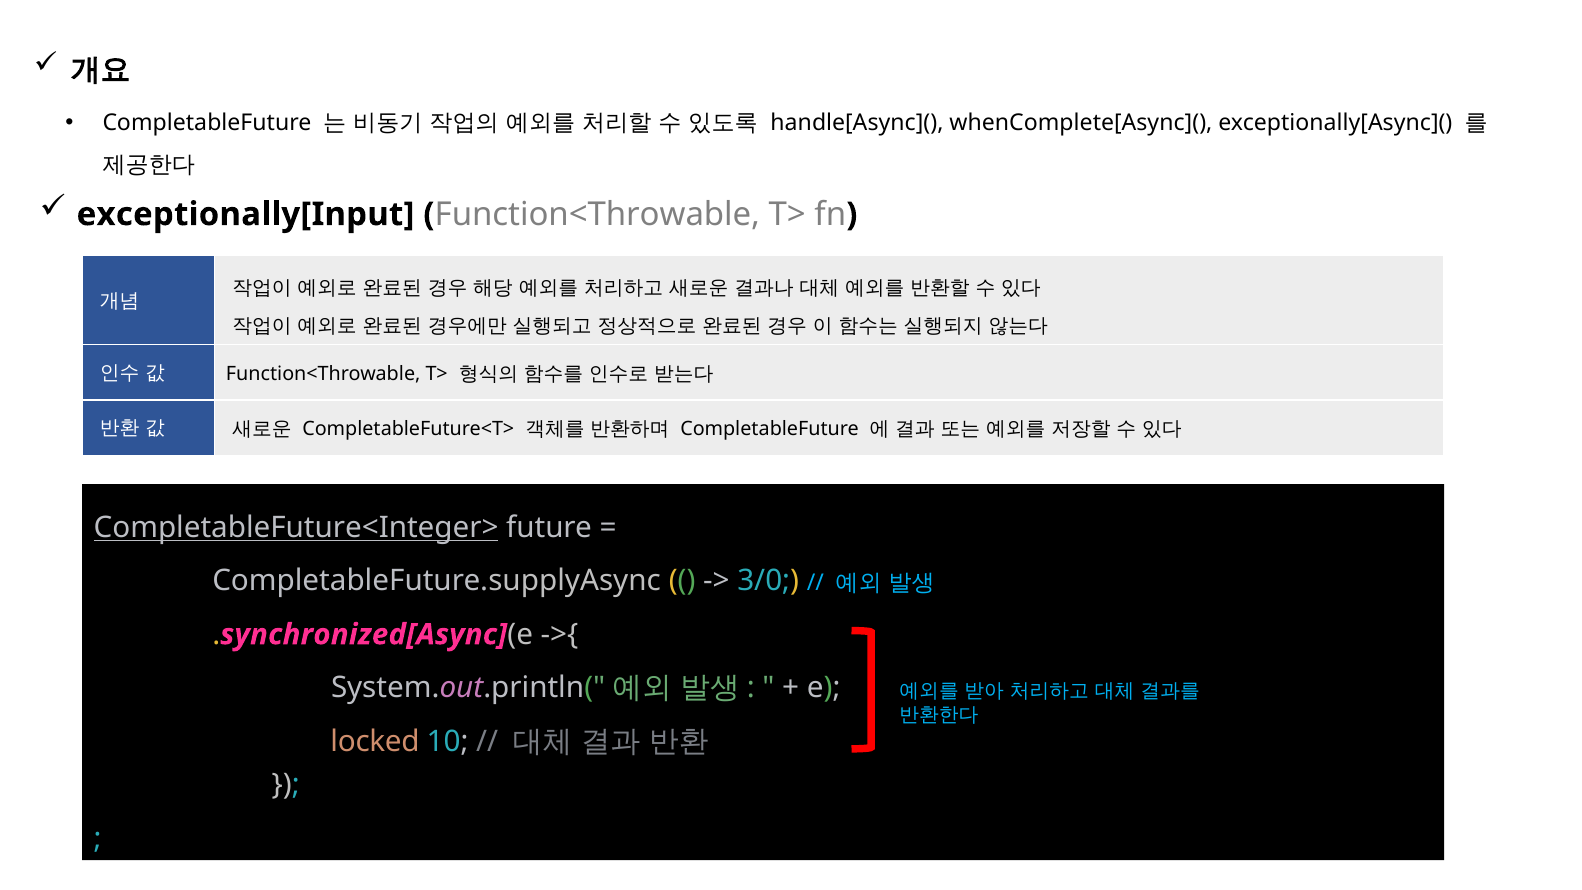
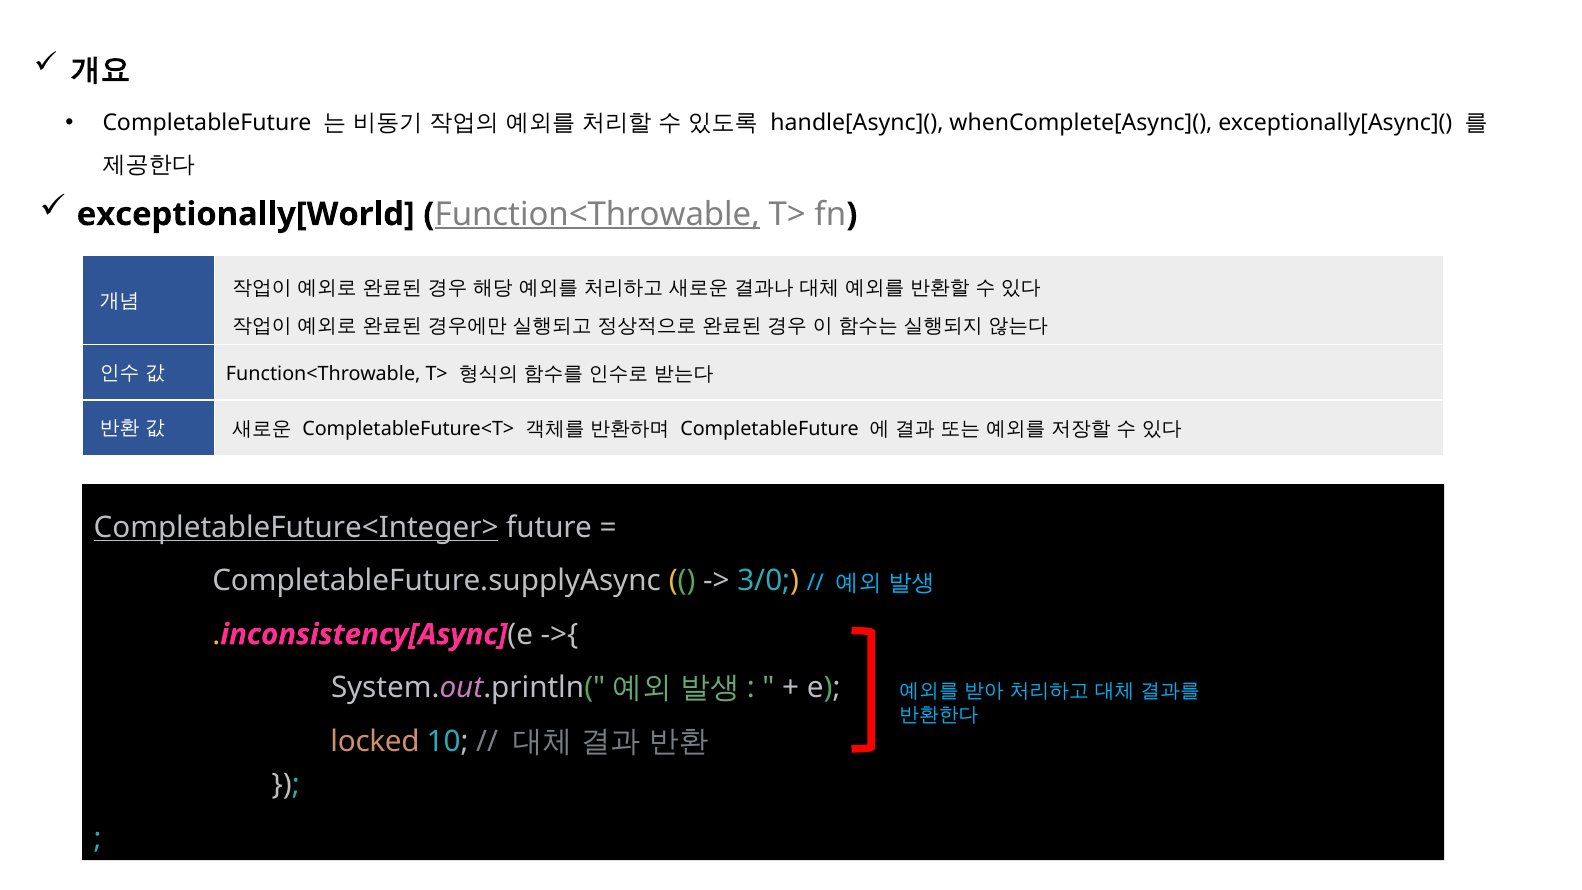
exceptionally[Input: exceptionally[Input -> exceptionally[World (246, 214)
Function<Throwable underline: none -> present (597, 214)
synchronized[Async: synchronized[Async -> inconsistency[Async (364, 634)
